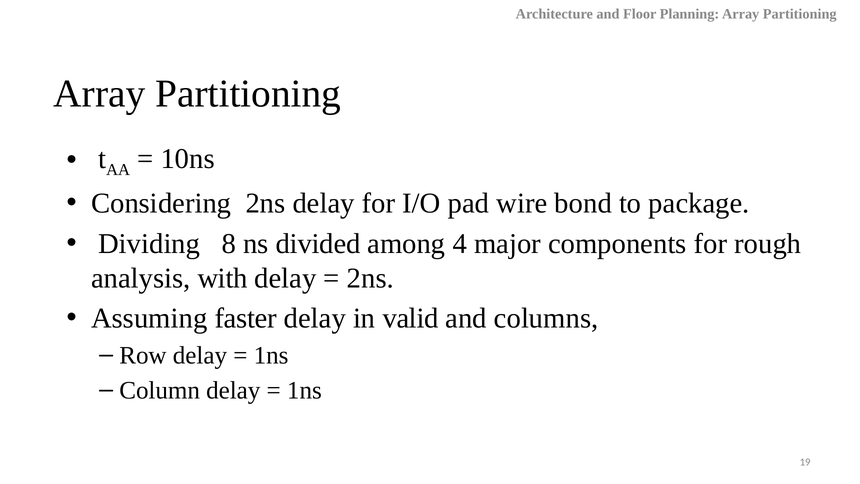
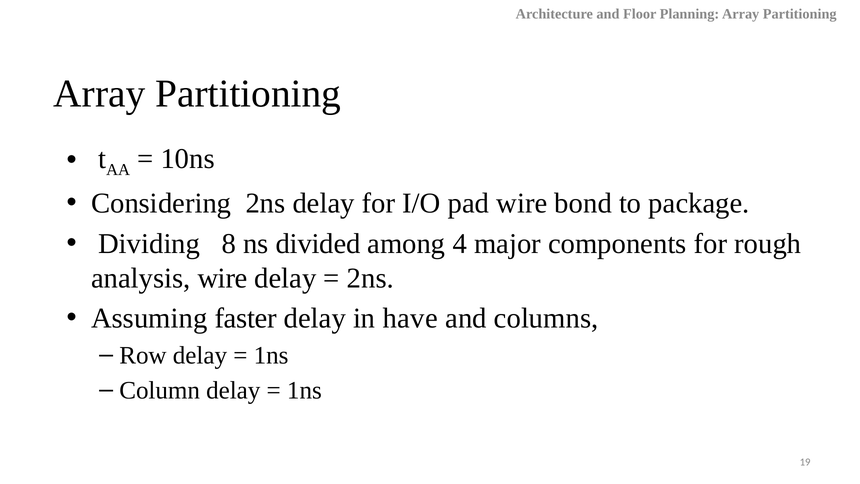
analysis with: with -> wire (223, 278)
valid: valid -> have (410, 318)
